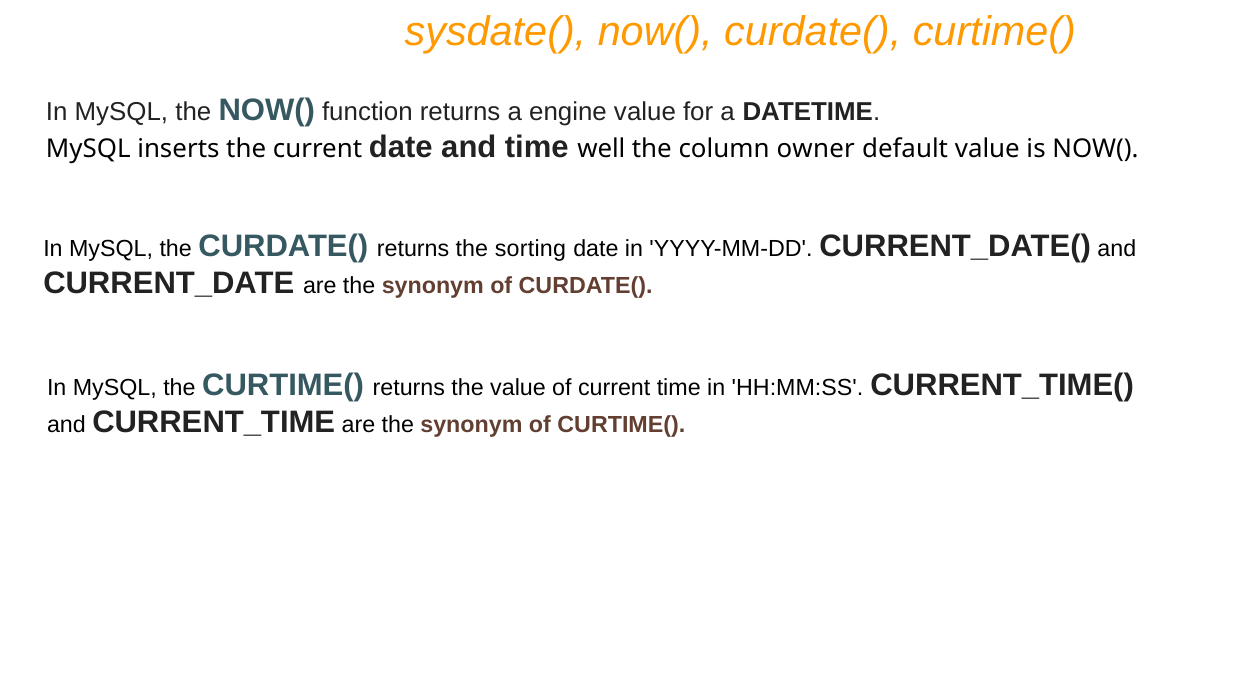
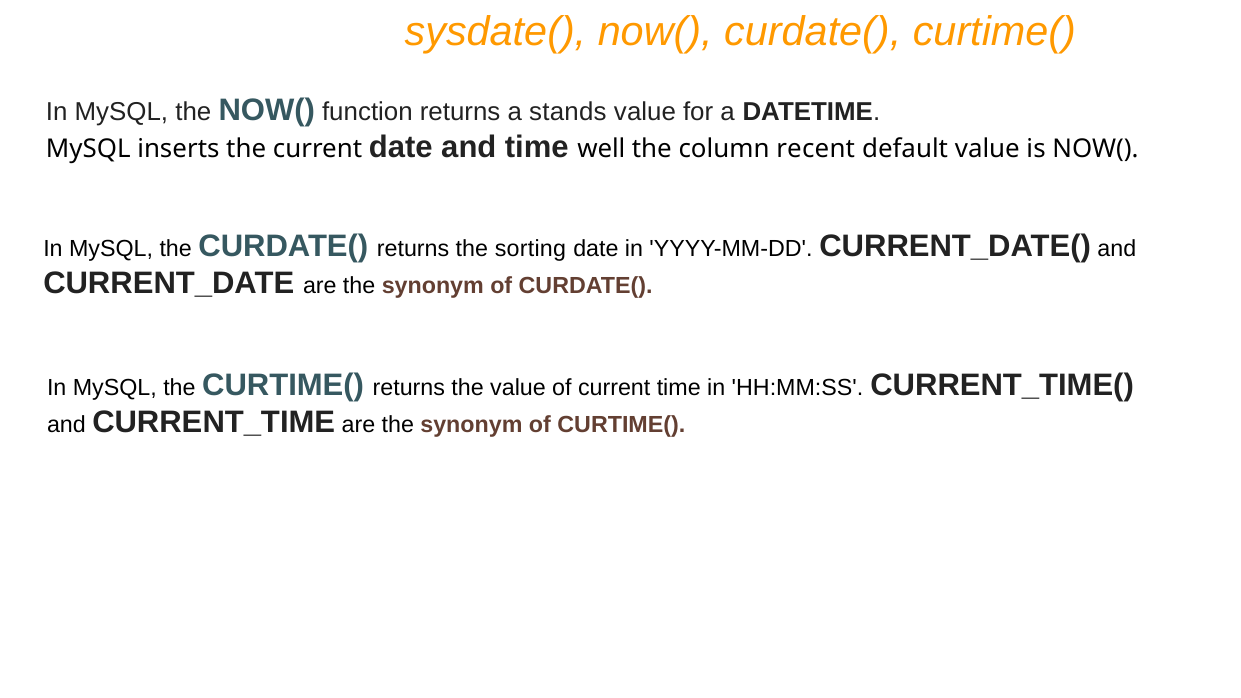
engine: engine -> stands (568, 112)
owner: owner -> recent (816, 149)
